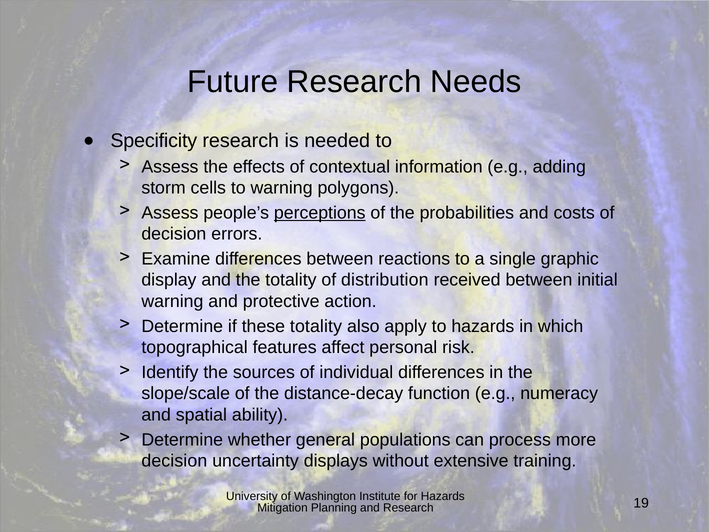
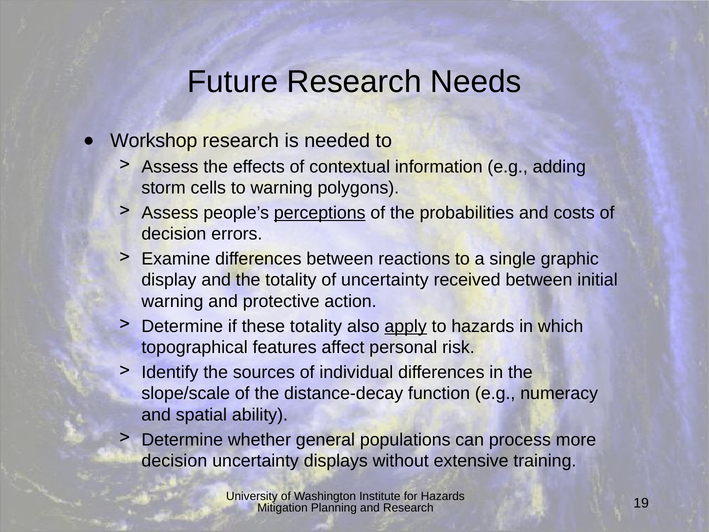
Specificity: Specificity -> Workshop (154, 141)
of distribution: distribution -> uncertainty (385, 280)
apply underline: none -> present (406, 326)
